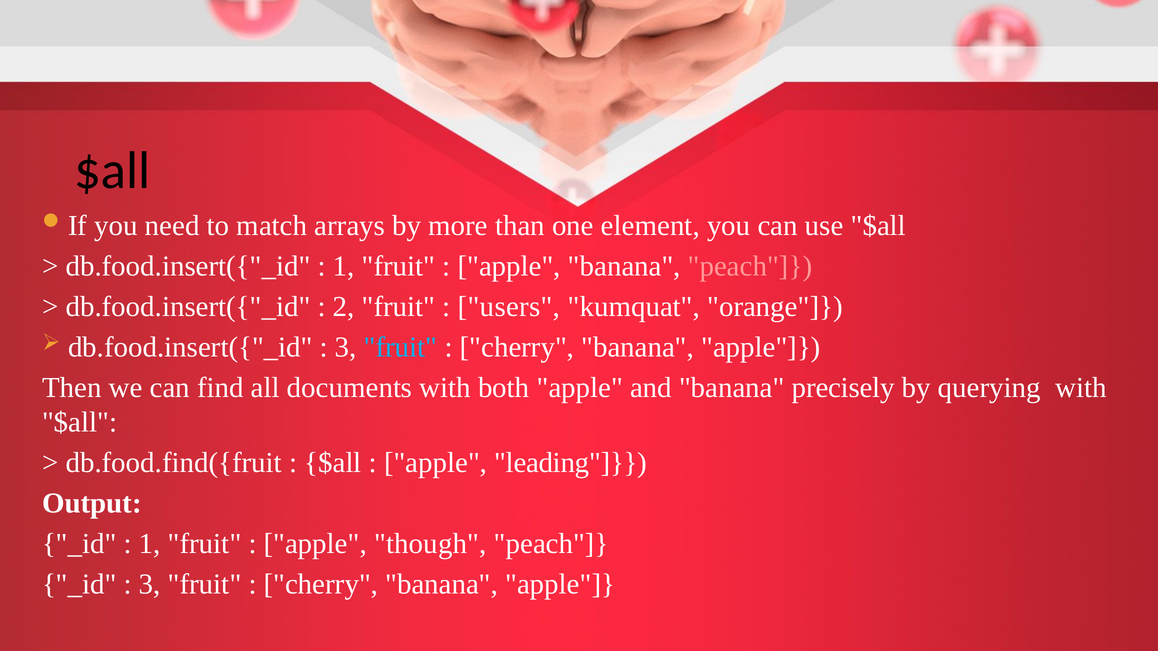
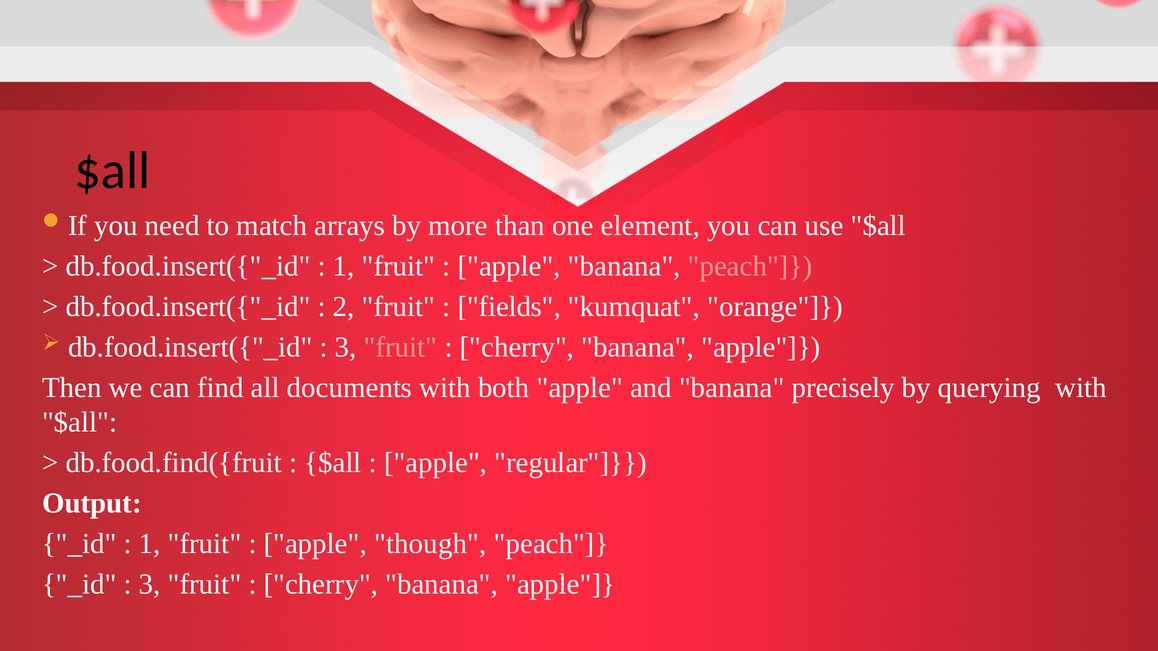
users: users -> fields (509, 307)
fruit colour: light blue -> pink (401, 347)
leading: leading -> regular (571, 463)
